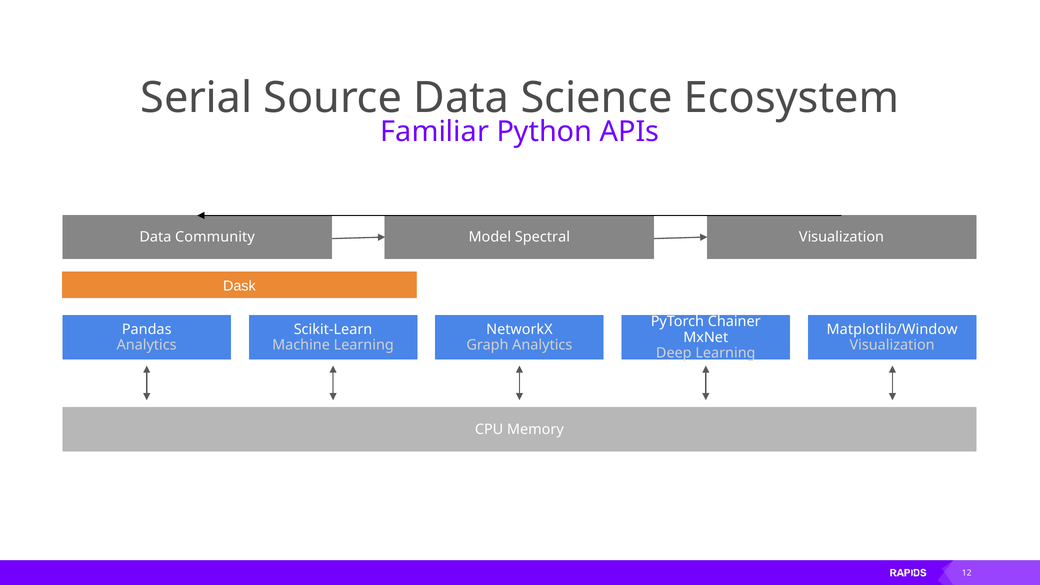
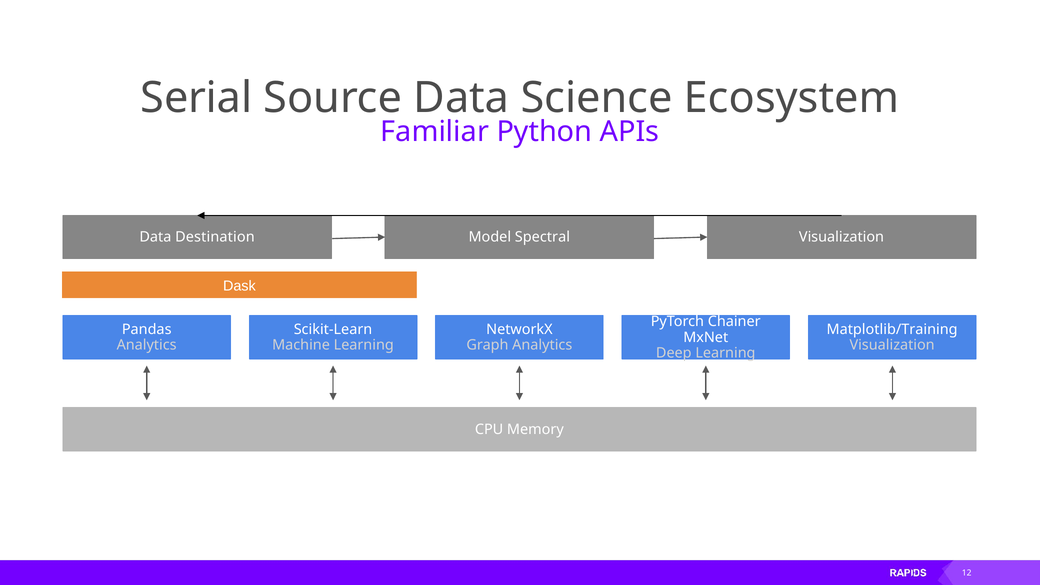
Community: Community -> Destination (215, 237)
Matplotlib/Window: Matplotlib/Window -> Matplotlib/Training (892, 329)
